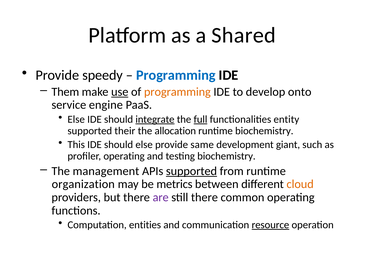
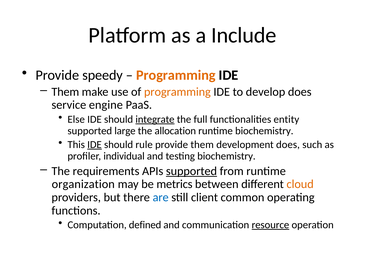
Shared: Shared -> Include (244, 35)
Programming colour: blue -> orange (176, 75)
use underline: present -> none (120, 92)
develop onto: onto -> does (300, 92)
full underline: present -> none (200, 119)
their: their -> large (125, 131)
IDE underline: none -> present (95, 144)
should else: else -> rule (144, 144)
provide same: same -> them (202, 144)
development giant: giant -> does (288, 144)
profiler operating: operating -> individual (124, 156)
management: management -> requirements (106, 171)
are colour: purple -> blue (161, 197)
still there: there -> client (204, 197)
entities: entities -> defined (145, 225)
